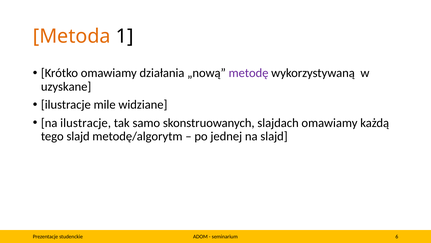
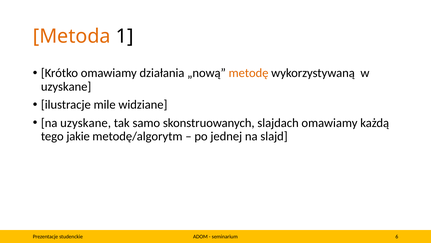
metodę colour: purple -> orange (249, 73)
na ilustracje: ilustracje -> uzyskane (86, 123)
tego slajd: slajd -> jakie (78, 136)
